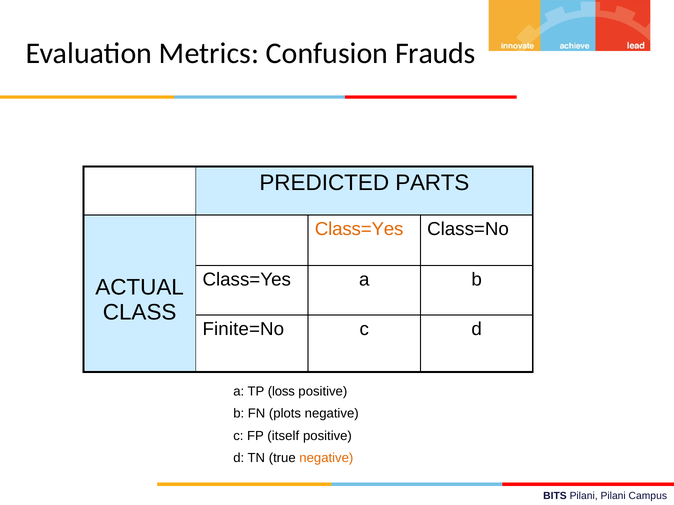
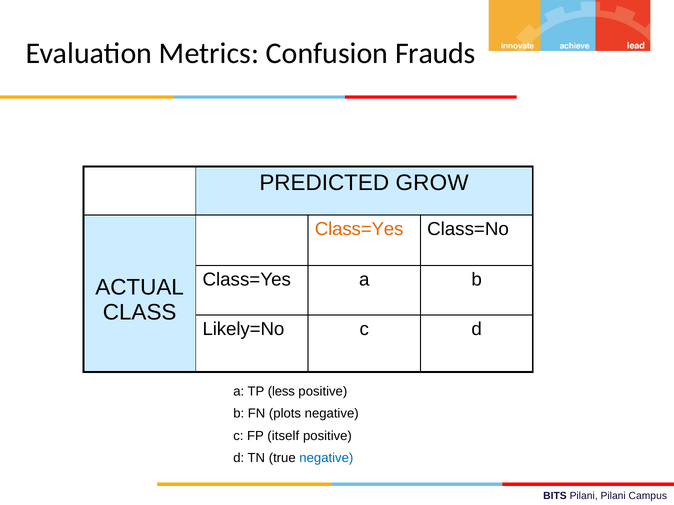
PARTS: PARTS -> GROW (432, 183)
Finite=No: Finite=No -> Likely=No (243, 330)
loss: loss -> less (281, 392)
negative colour: orange -> blue (326, 459)
